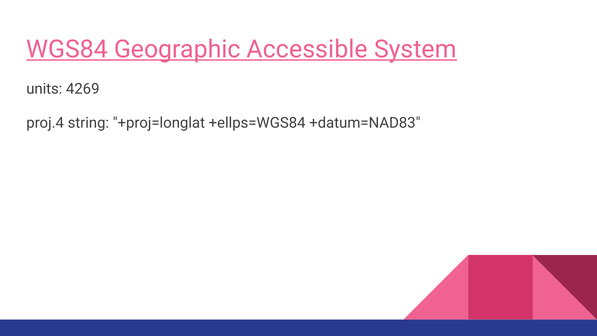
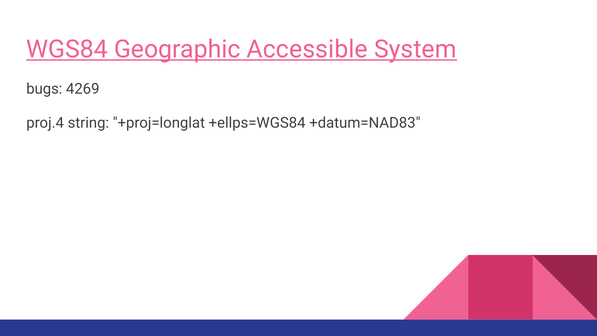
units: units -> bugs (44, 89)
